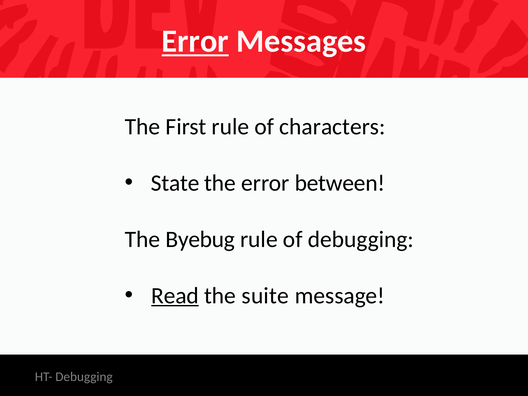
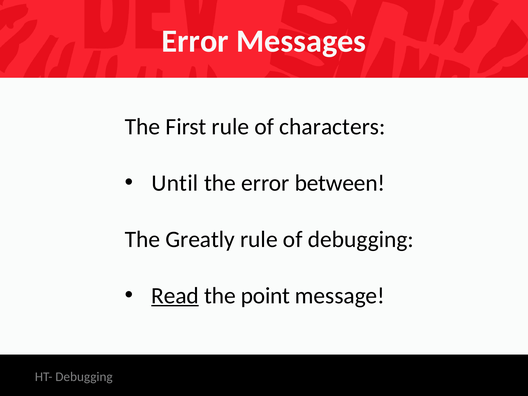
Error underline: present -> none (195, 41)
State: State -> Until (175, 183)
Byebug: Byebug -> Greatly (200, 239)
suite: suite -> point (265, 296)
